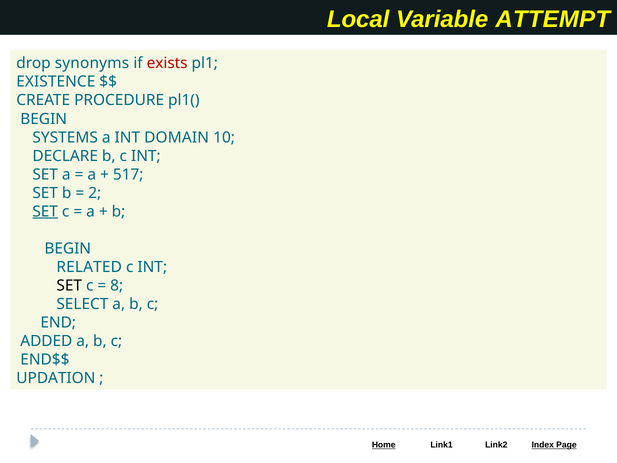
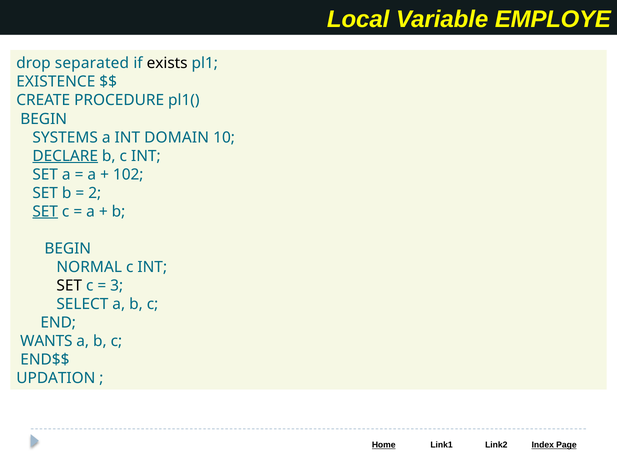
ATTEMPT: ATTEMPT -> EMPLOYE (553, 19)
synonyms: synonyms -> separated (92, 63)
exists colour: red -> black (167, 63)
DECLARE underline: none -> present (65, 156)
517: 517 -> 102 (128, 174)
RELATED: RELATED -> NORMAL (89, 267)
8: 8 -> 3 (117, 285)
ADDED: ADDED -> WANTS (46, 341)
